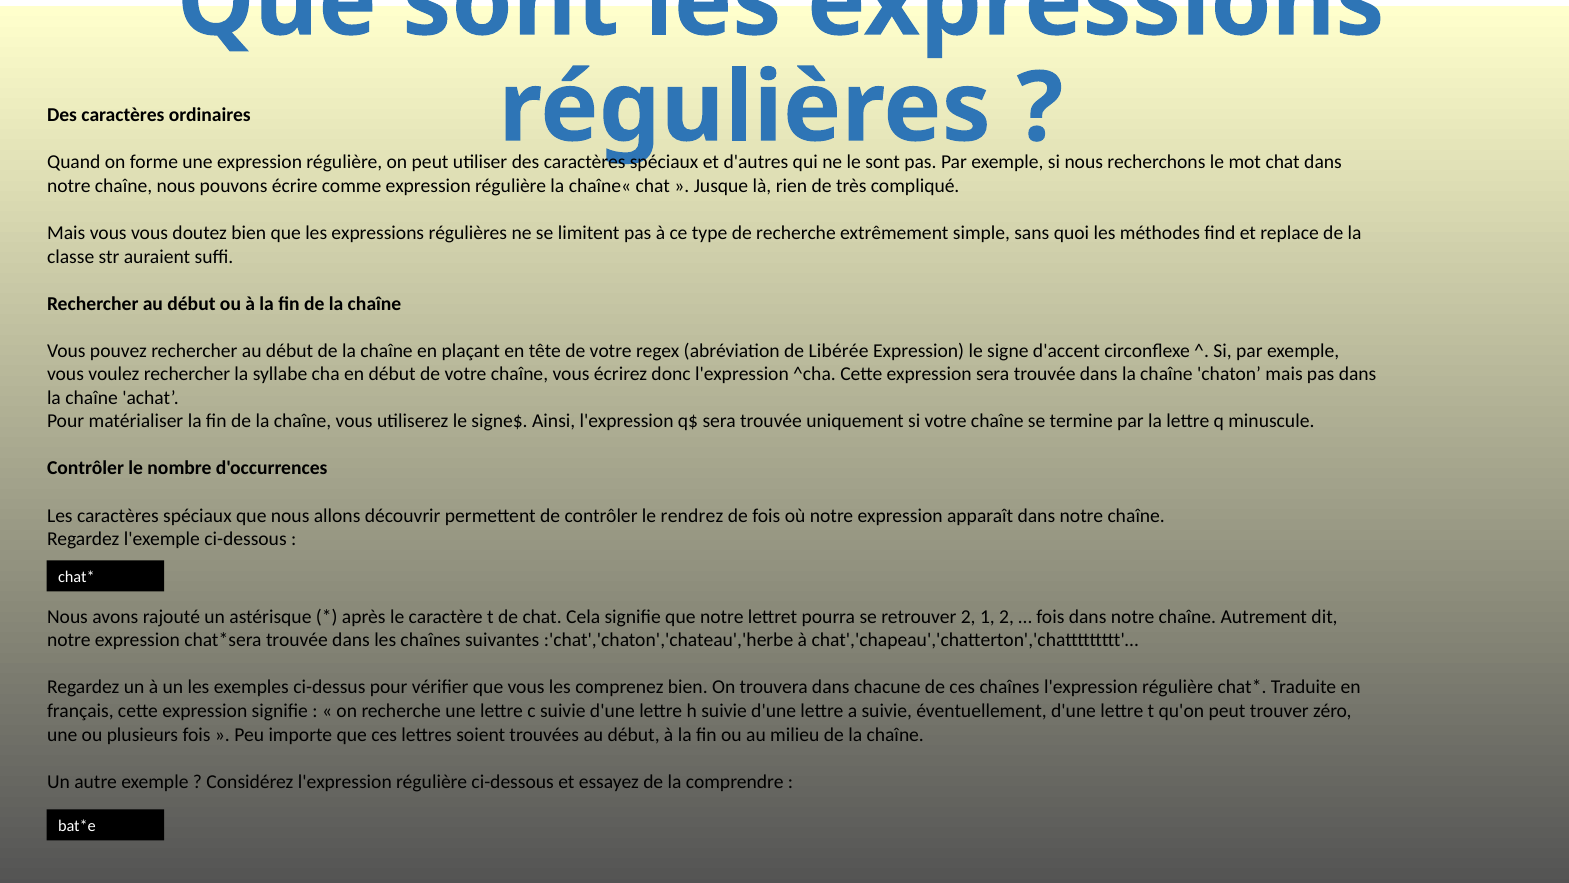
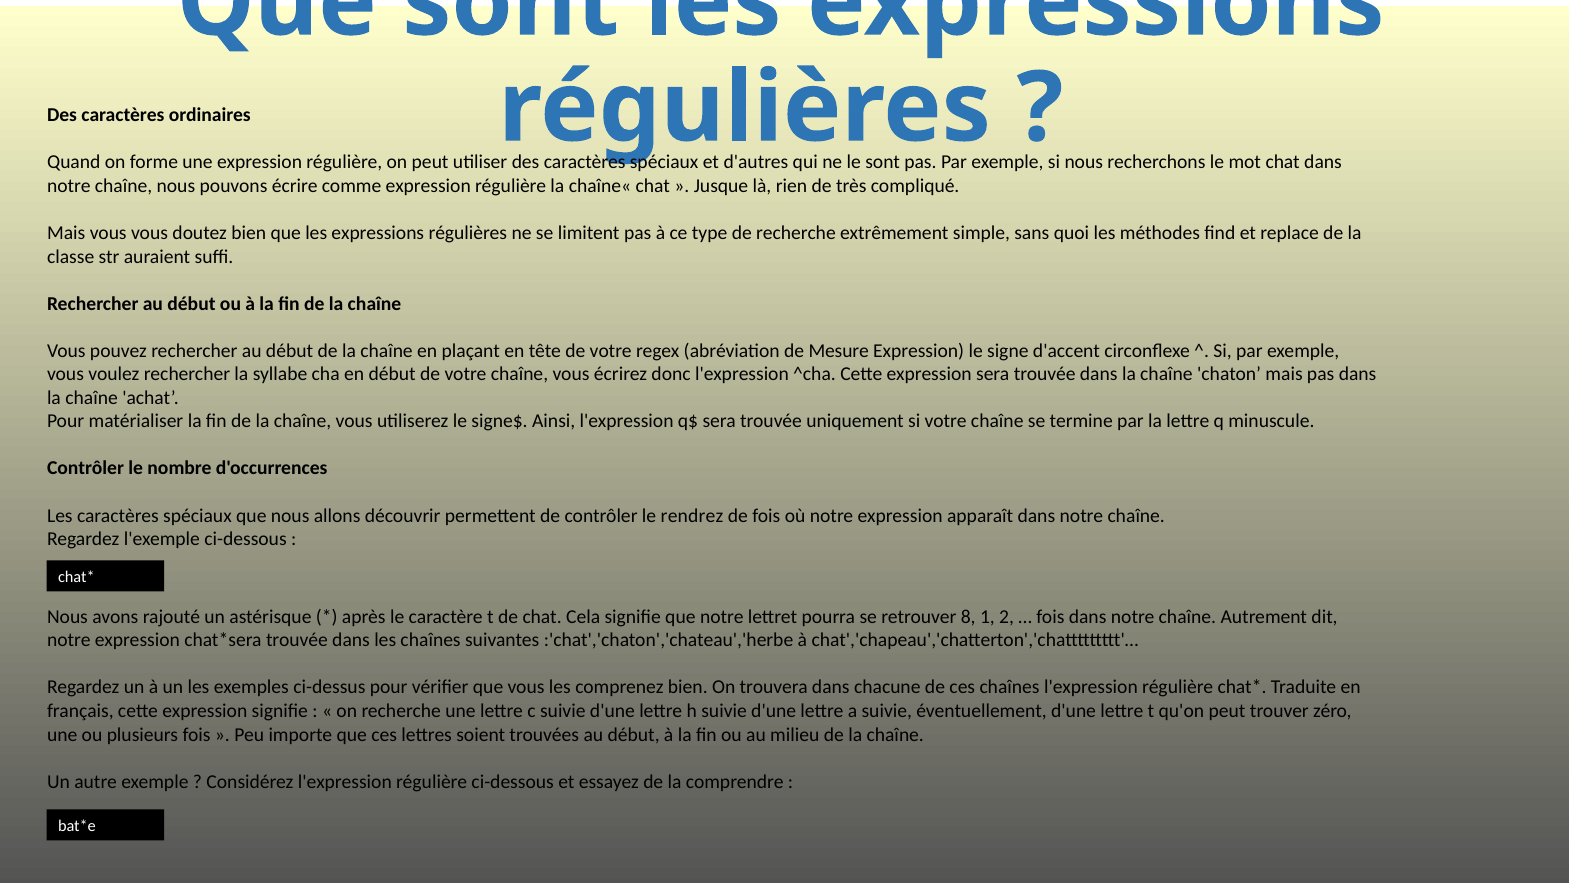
Libérée: Libérée -> Mesure (839, 351)
retrouver 2: 2 -> 8 (968, 617)
